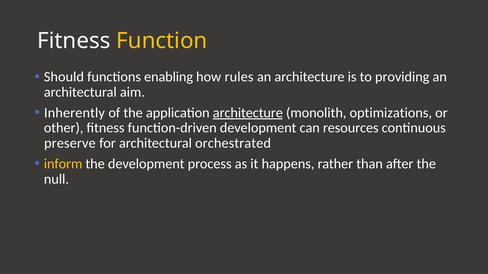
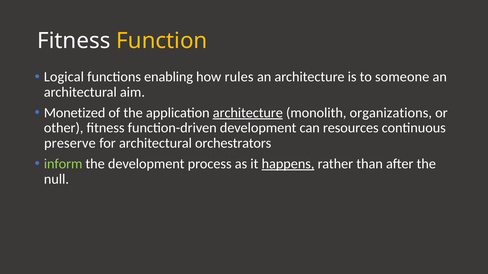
Should: Should -> Logical (64, 77)
providing: providing -> someone (402, 77)
Inherently: Inherently -> Monetized (75, 113)
optimizations: optimizations -> organizations (391, 113)
orchestrated: orchestrated -> orchestrators (233, 144)
inform colour: yellow -> light green (63, 164)
happens underline: none -> present (288, 164)
